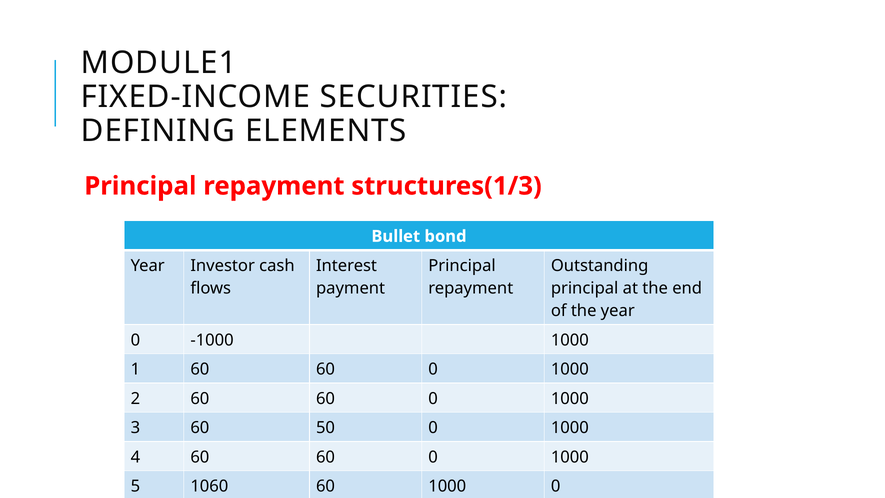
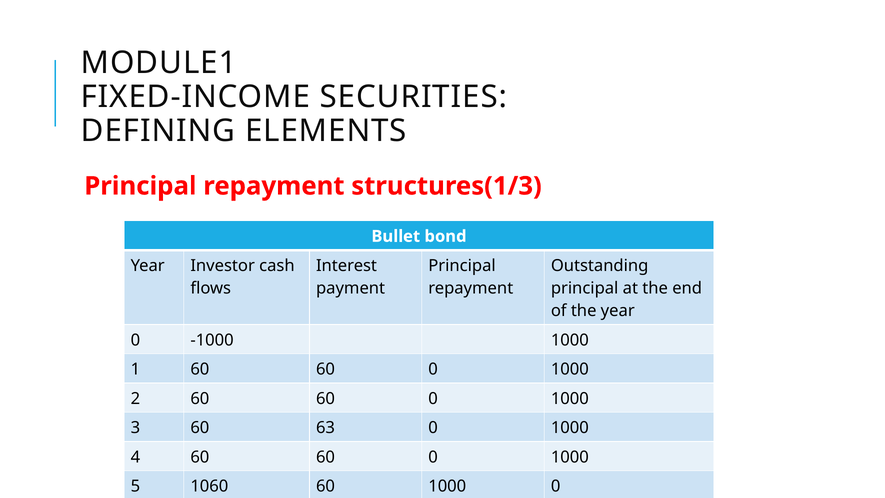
50: 50 -> 63 (326, 428)
